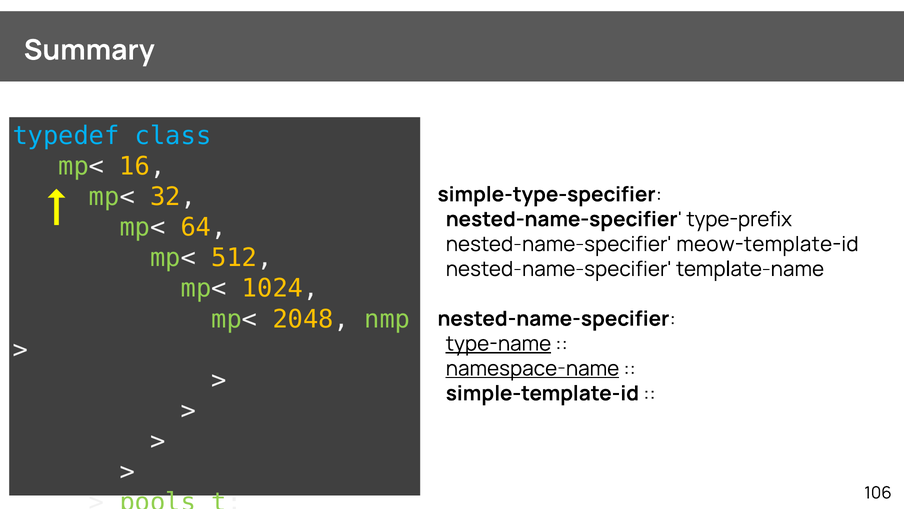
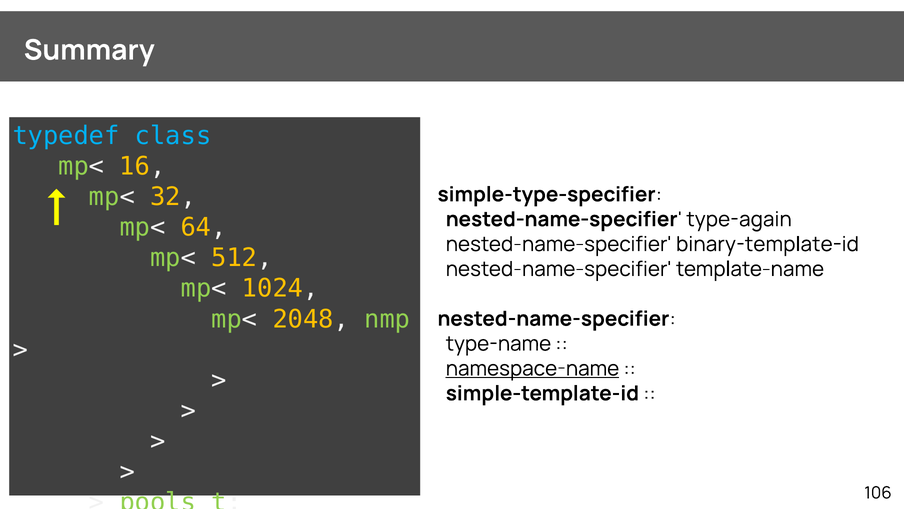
type-prefix: type-prefix -> type-again (739, 219)
meow-template-id: meow-template-id -> binary-template-id (767, 244)
type-name underline: present -> none (498, 343)
